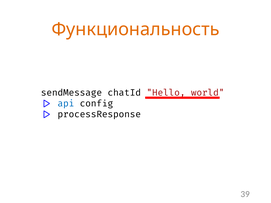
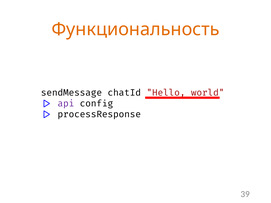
api colour: blue -> purple (66, 104)
